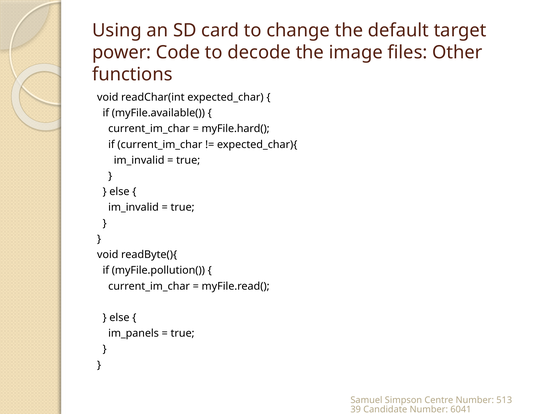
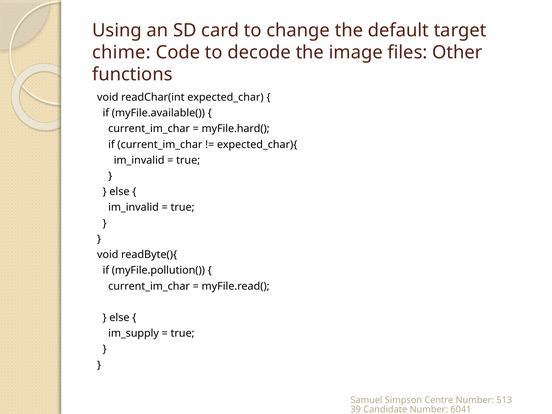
power: power -> chime (121, 52)
im_panels: im_panels -> im_supply (134, 333)
